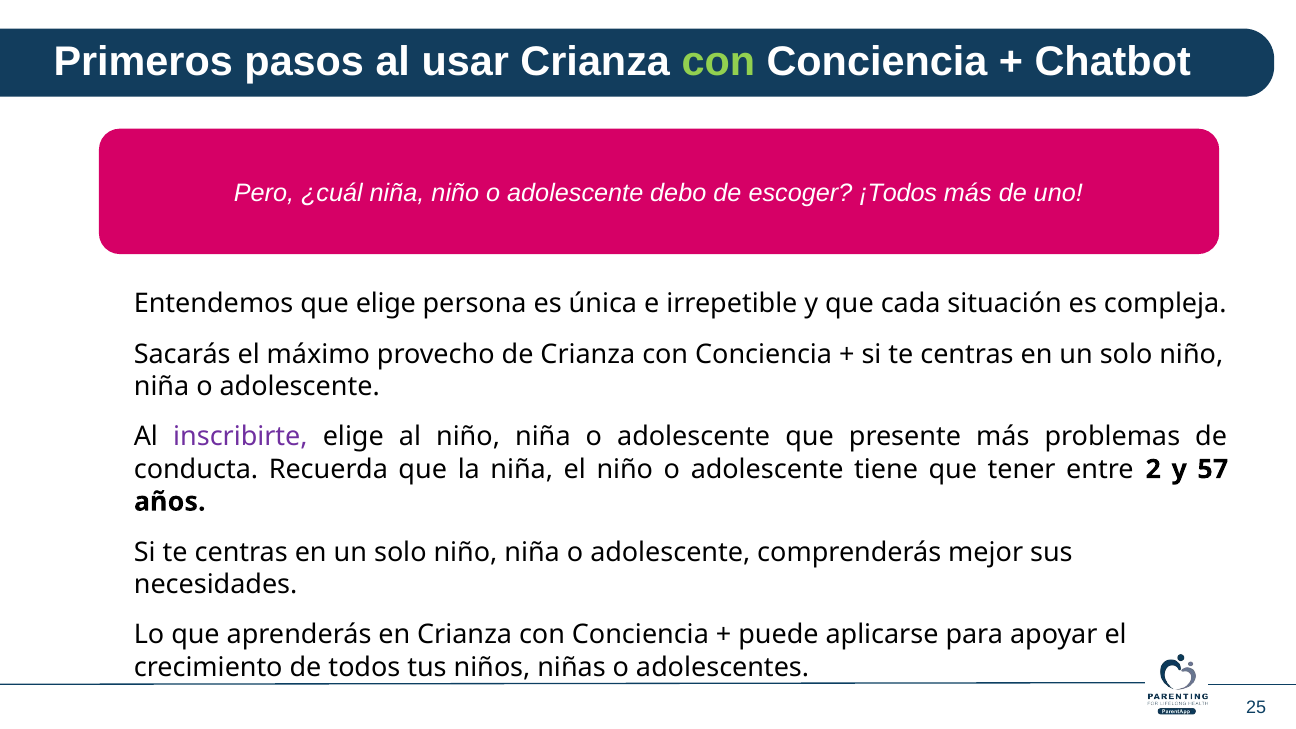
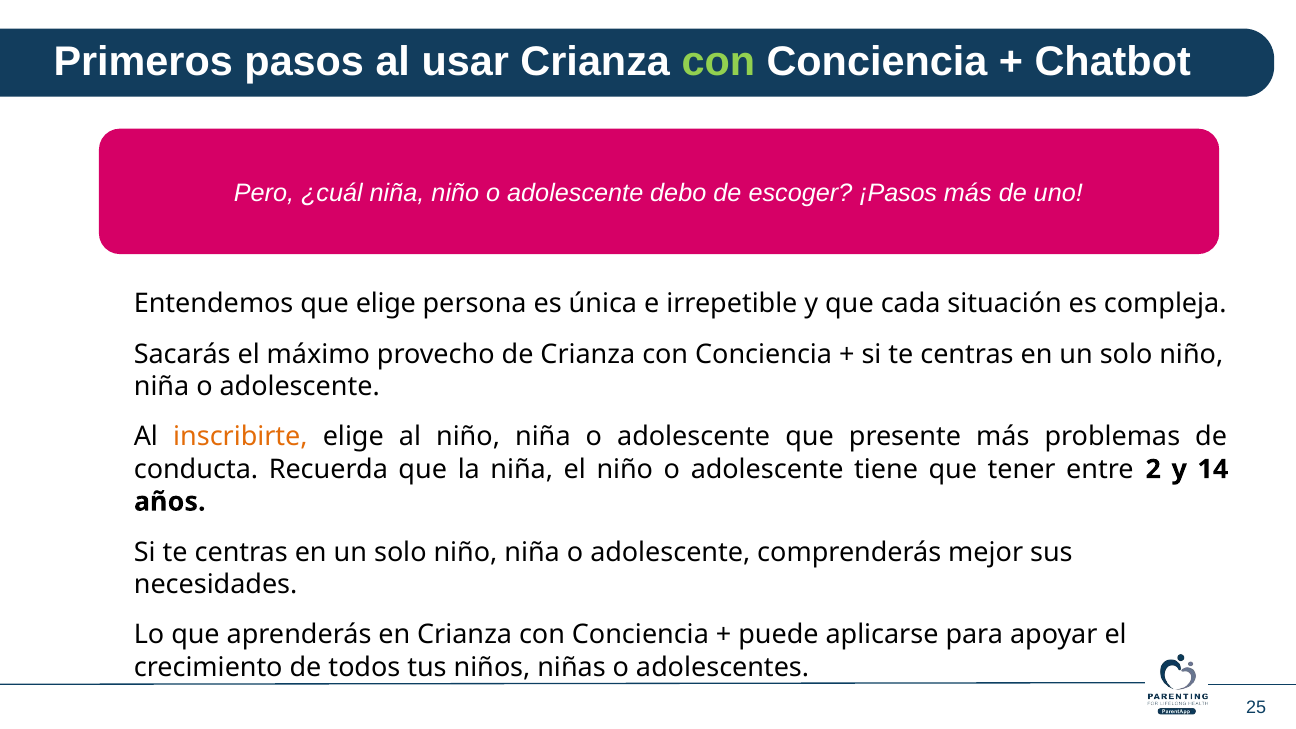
¡Todos: ¡Todos -> ¡Pasos (898, 193)
inscribirte colour: purple -> orange (240, 437)
57: 57 -> 14 (1213, 469)
